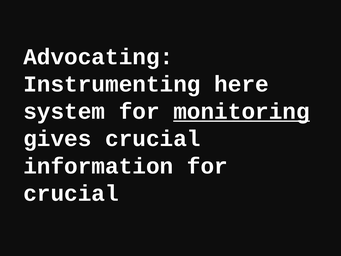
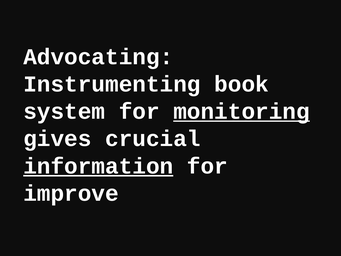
here: here -> book (242, 84)
information underline: none -> present (98, 166)
crucial: crucial -> improve (71, 193)
